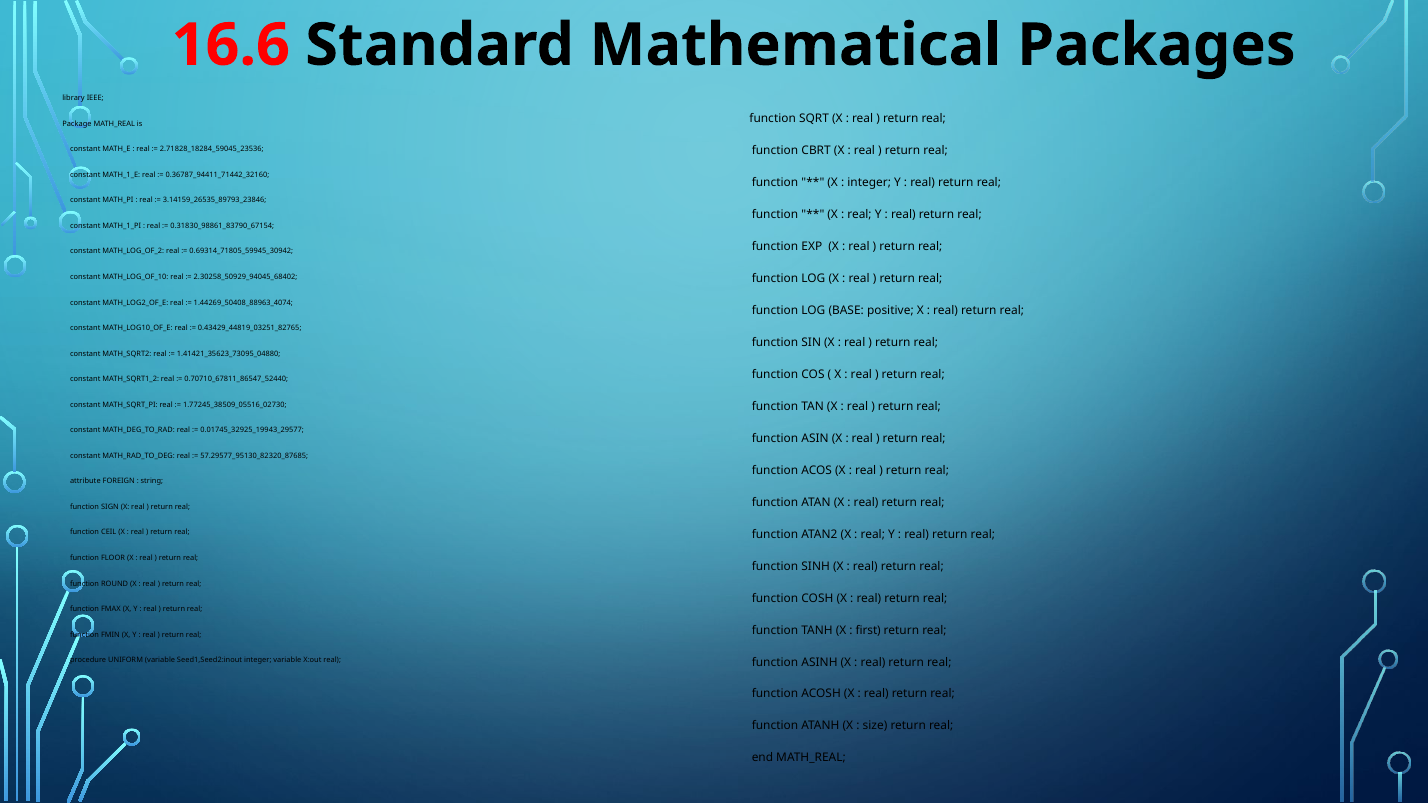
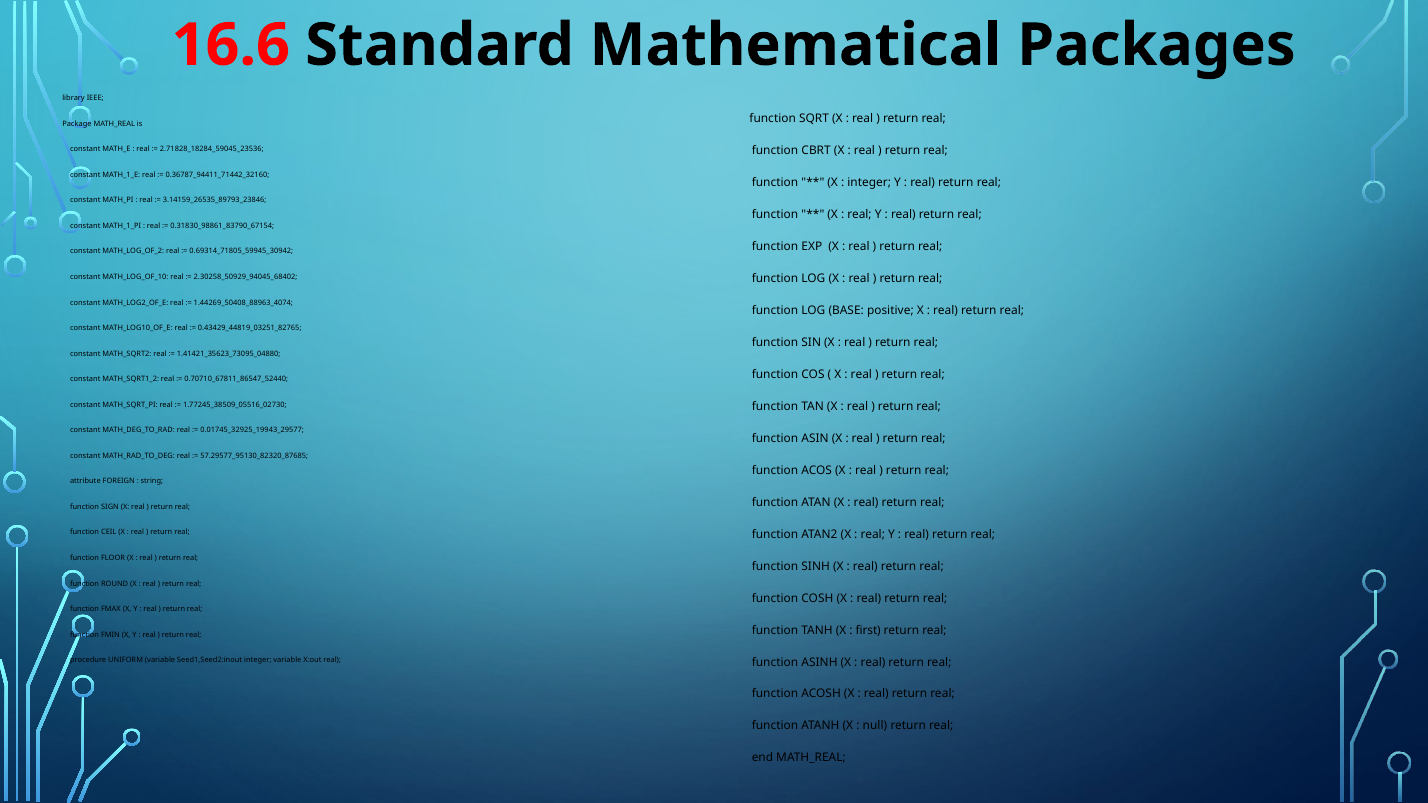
size: size -> null (875, 726)
